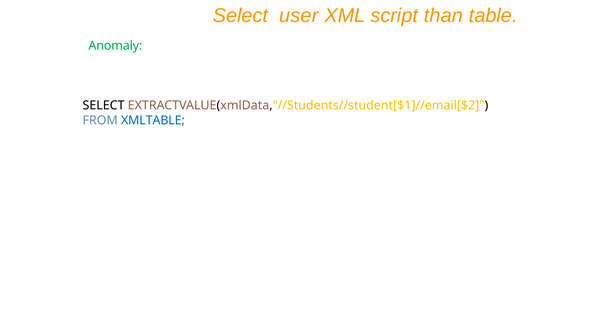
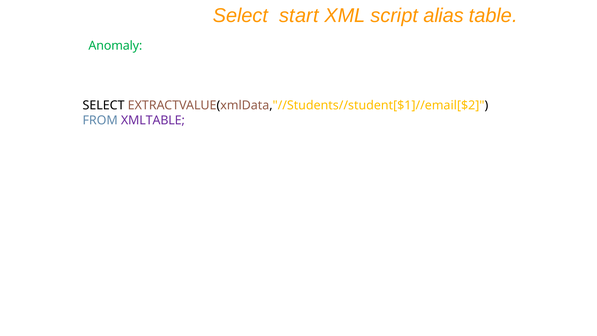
user: user -> start (299, 16)
than: than -> alias (444, 16)
XMLTABLE colour: blue -> purple (153, 120)
